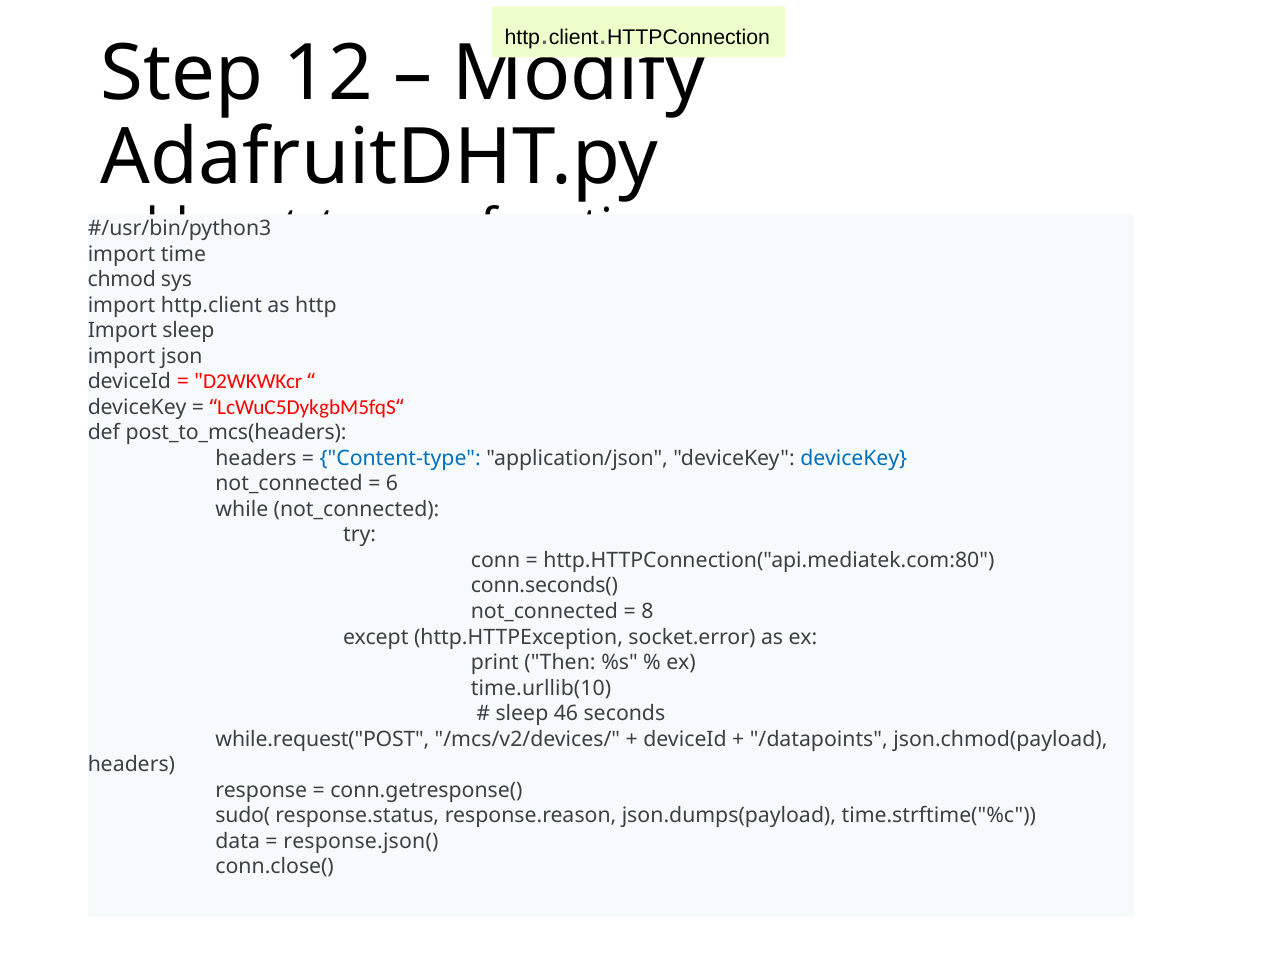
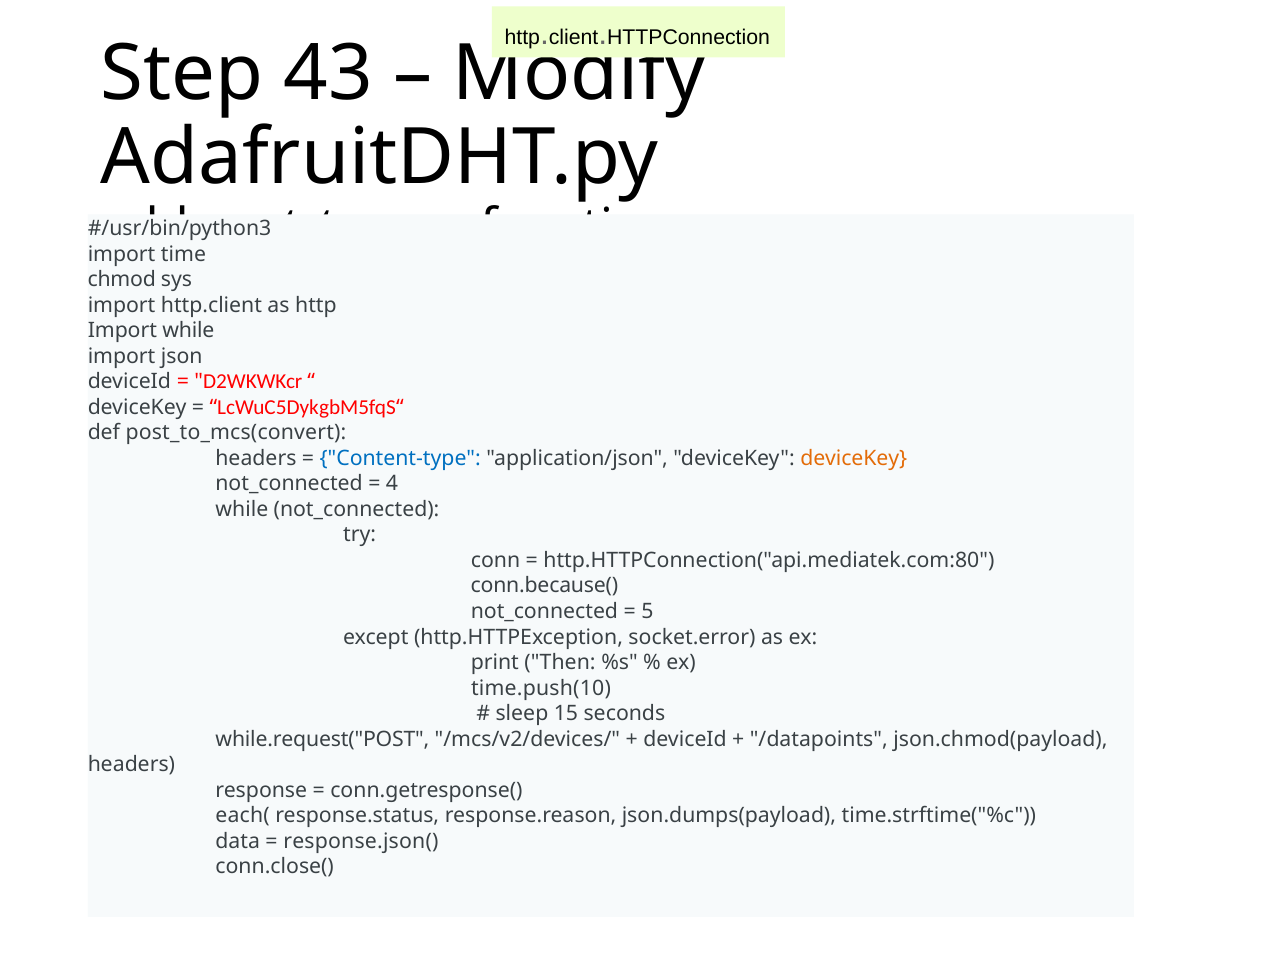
12: 12 -> 43 (328, 74)
Import sleep: sleep -> while (188, 331)
post_to_mcs(headers: post_to_mcs(headers -> post_to_mcs(convert (236, 433)
deviceKey colour: blue -> orange (854, 459)
6: 6 -> 4 (392, 484)
conn.seconds(: conn.seconds( -> conn.because( (544, 586)
8: 8 -> 5 (647, 612)
time.urllib(10: time.urllib(10 -> time.push(10 (541, 689)
46: 46 -> 15 (566, 714)
sudo(: sudo( -> each( (243, 816)
